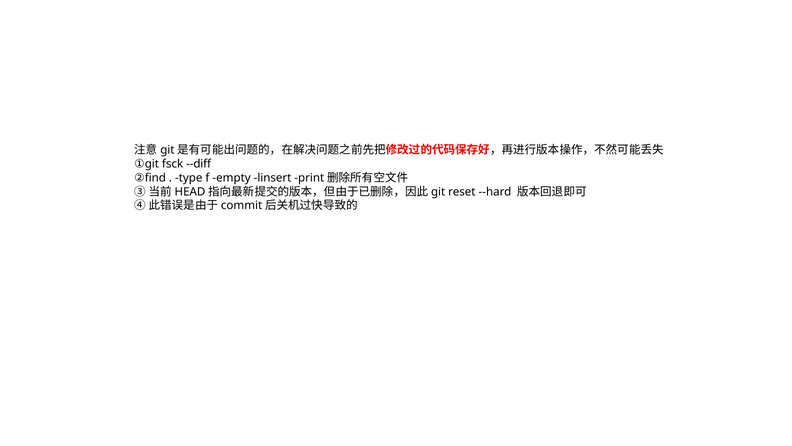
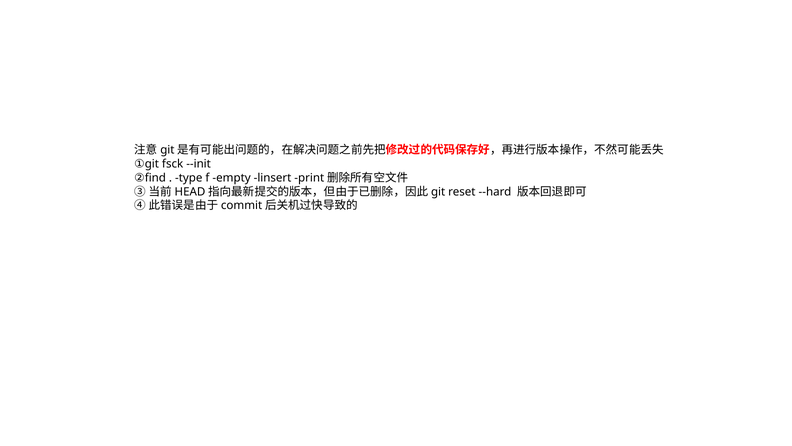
--diff: --diff -> --init (199, 164)
